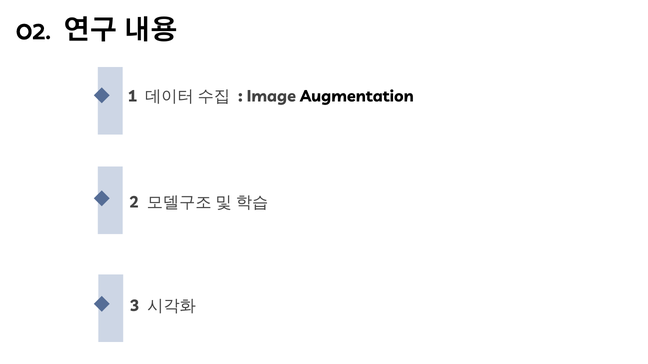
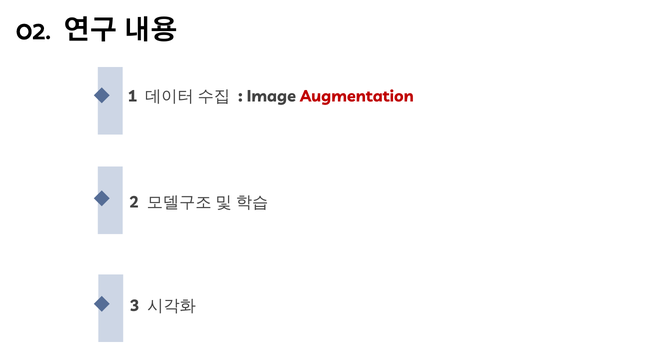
Augmentation colour: black -> red (357, 97)
